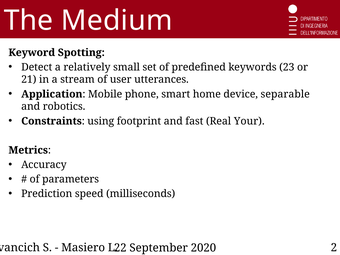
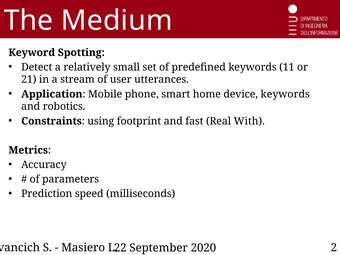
23: 23 -> 11 (287, 67)
device separable: separable -> keywords (285, 94)
Your: Your -> With (249, 121)
